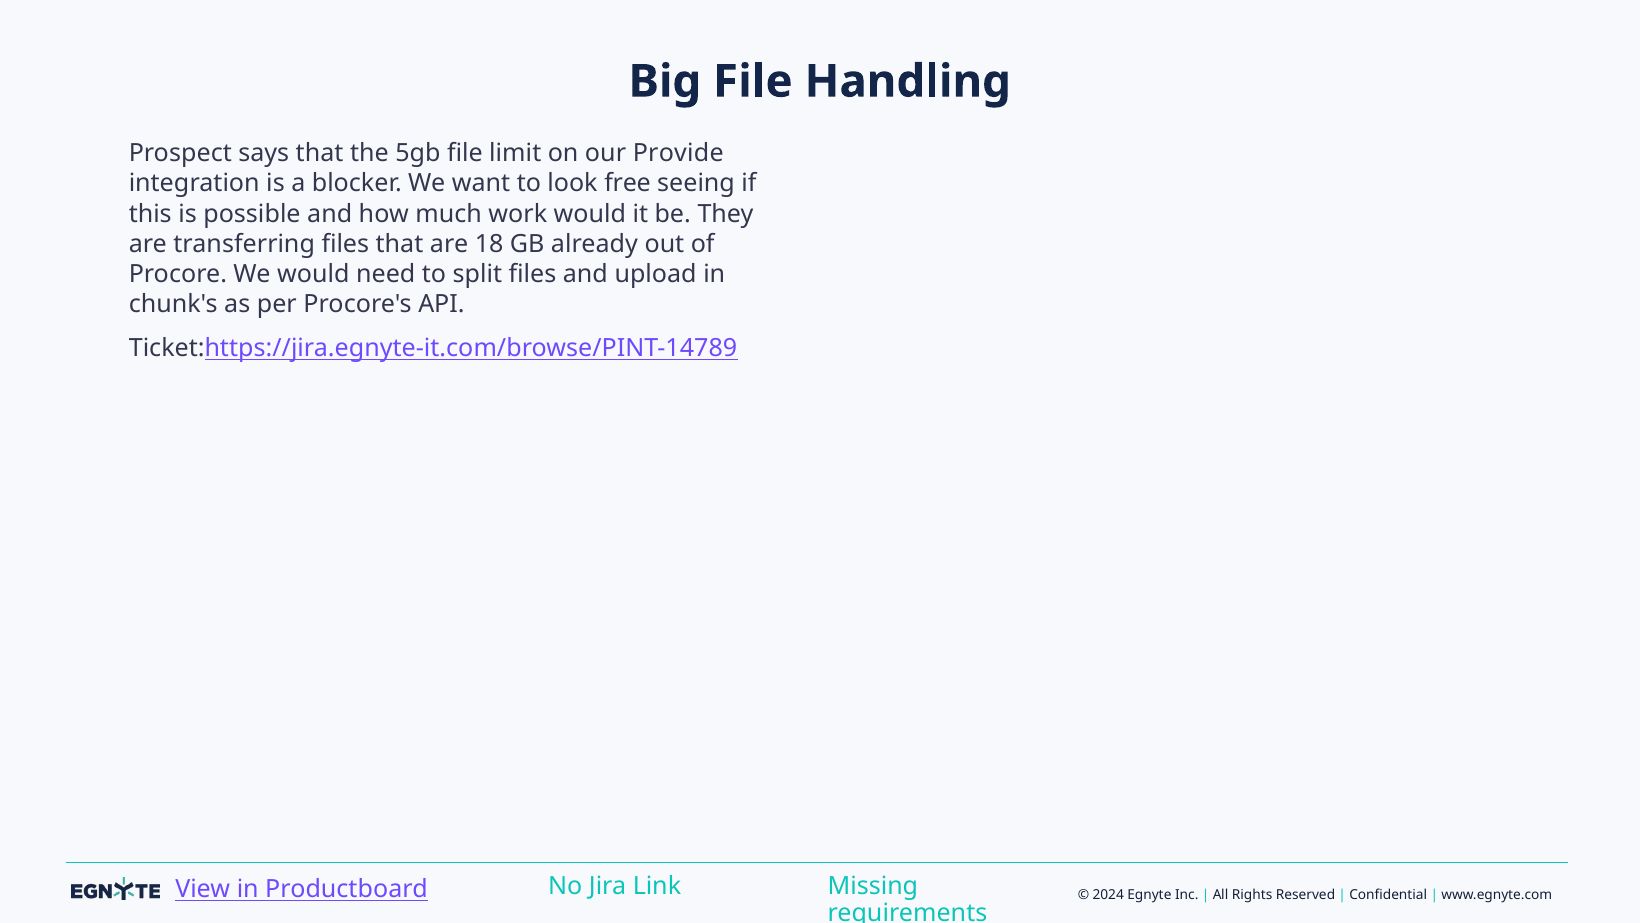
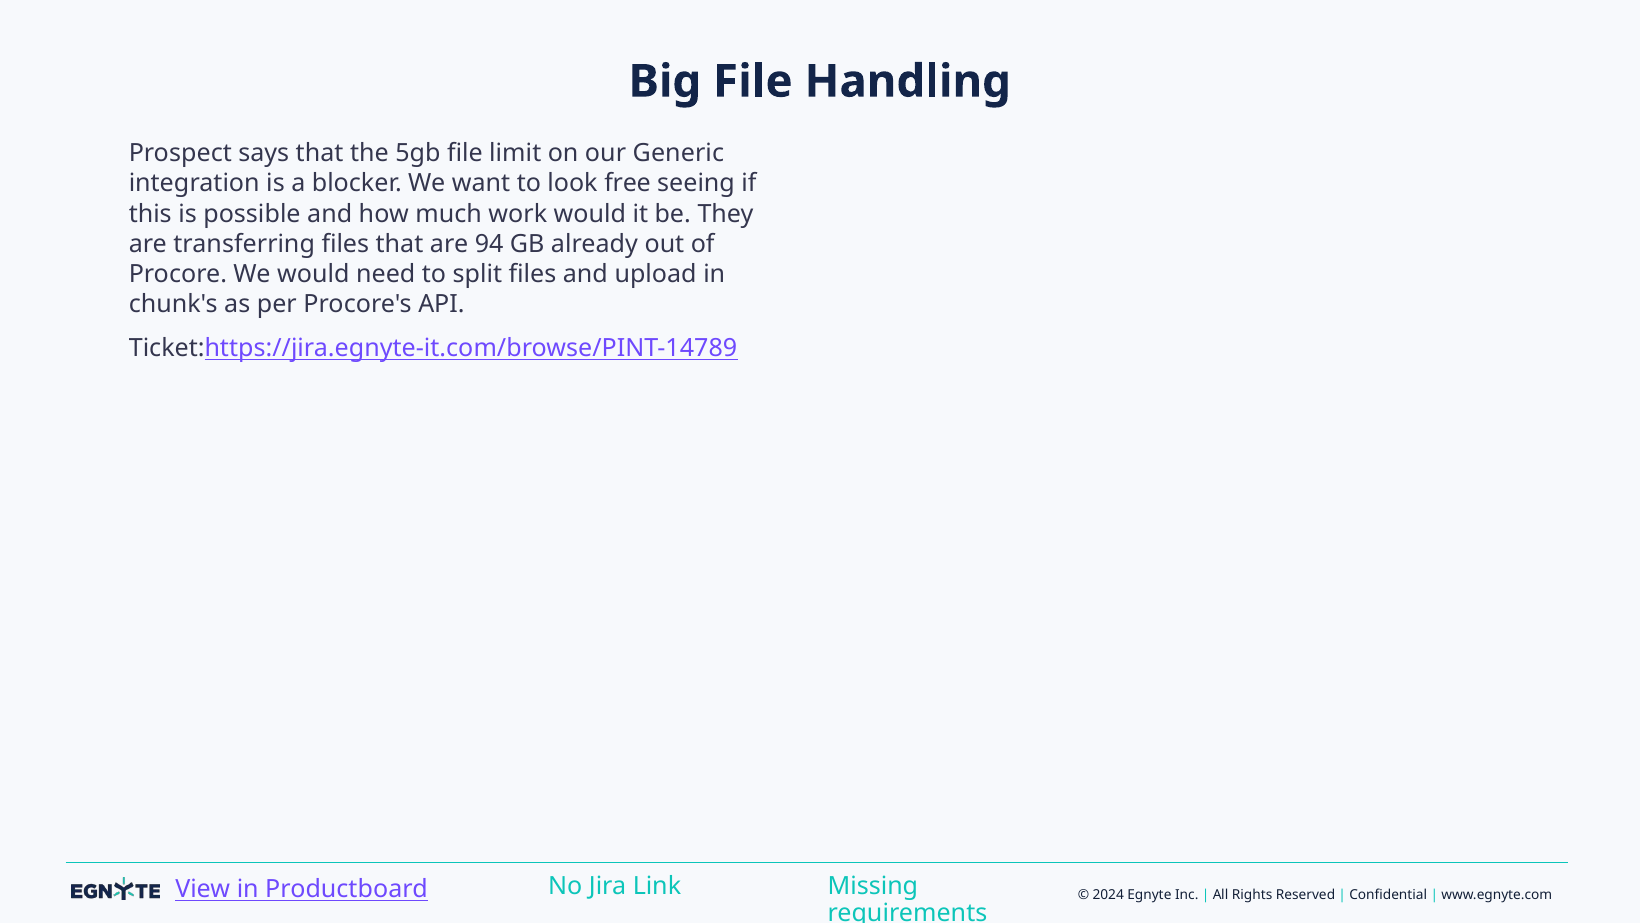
Provide: Provide -> Generic (678, 154)
18: 18 -> 94 (489, 244)
